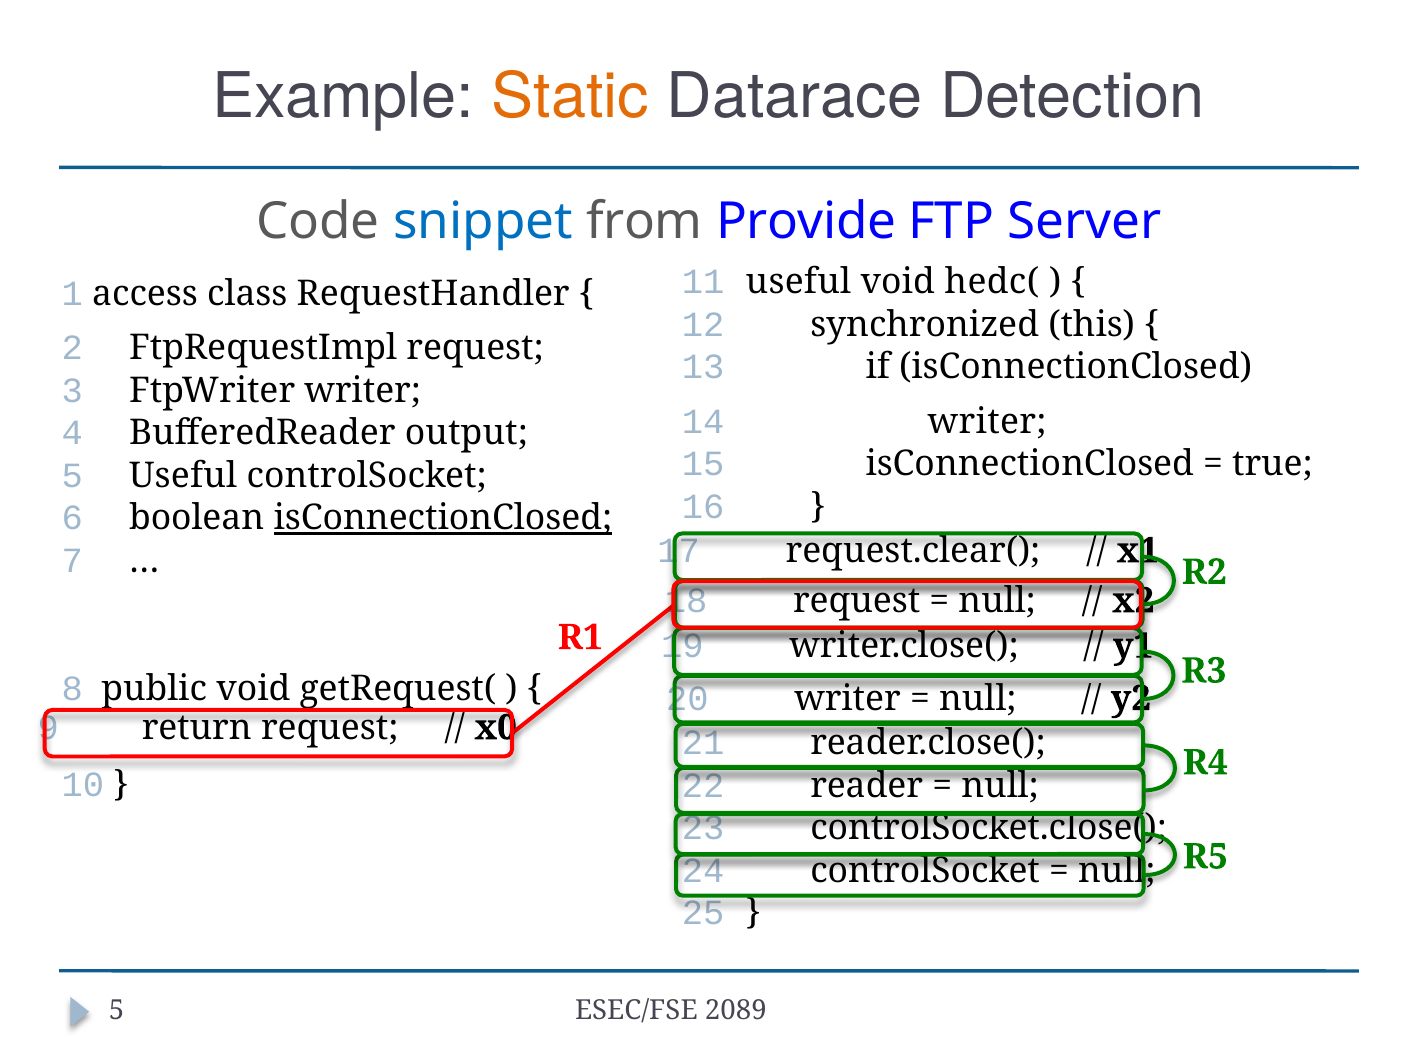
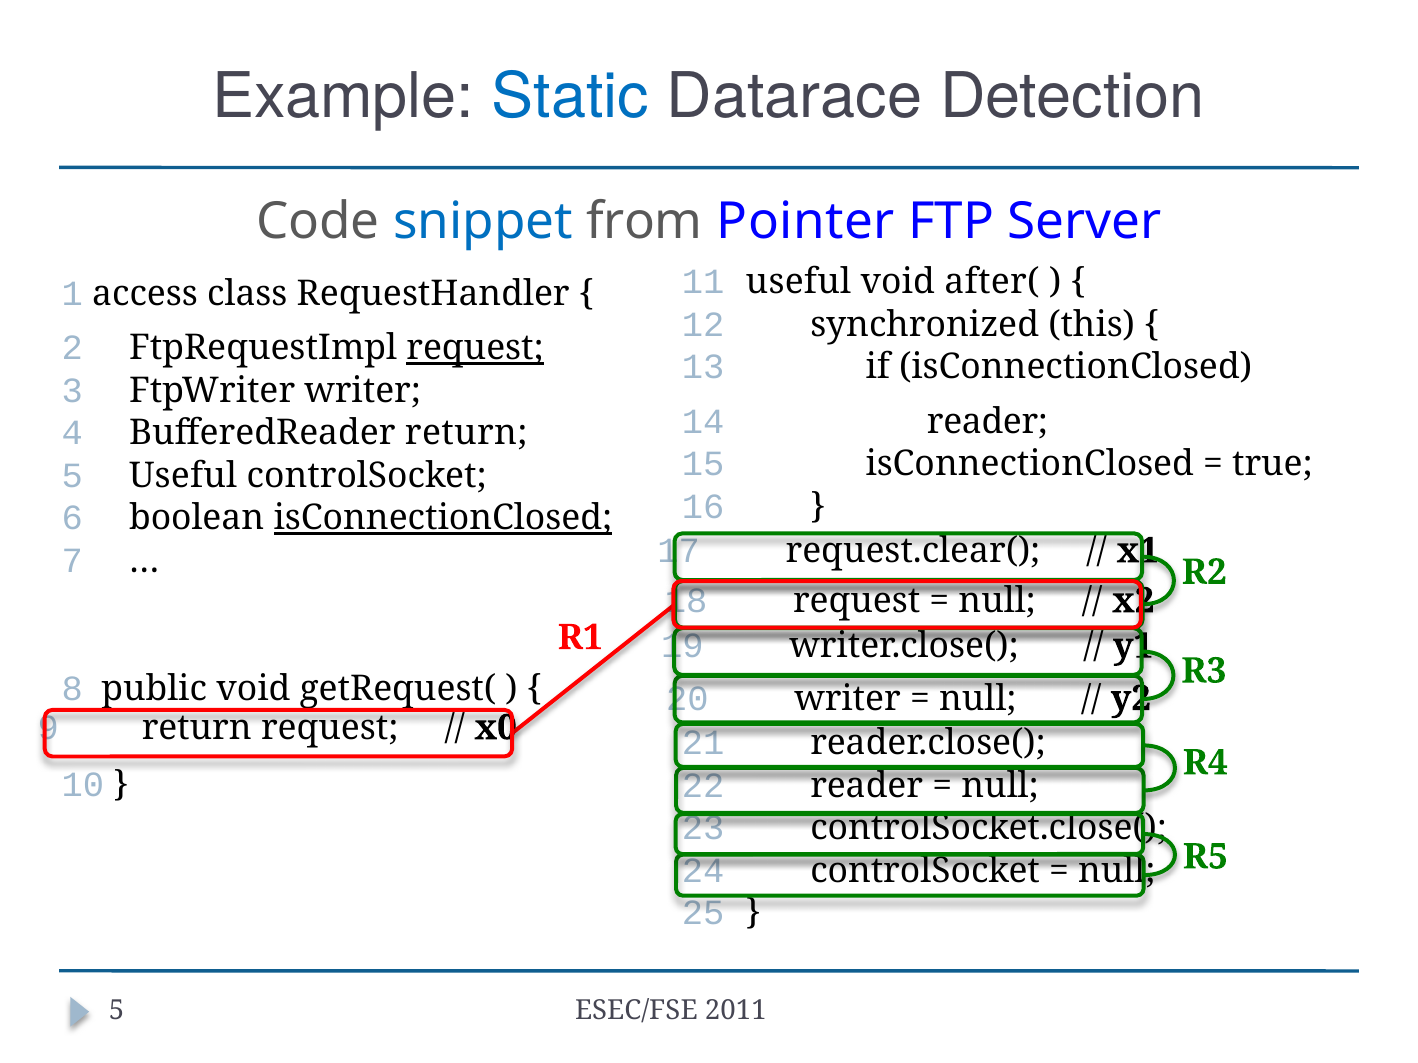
Static colour: orange -> blue (571, 97)
Provide: Provide -> Pointer (806, 222)
hedc(: hedc( -> after( (992, 282)
request underline: none -> present (475, 348)
14 writer: writer -> reader (987, 422)
BufferedReader output: output -> return (466, 433)
2089: 2089 -> 2011 (736, 1011)
